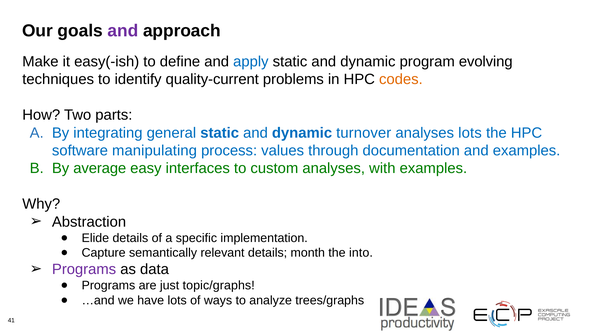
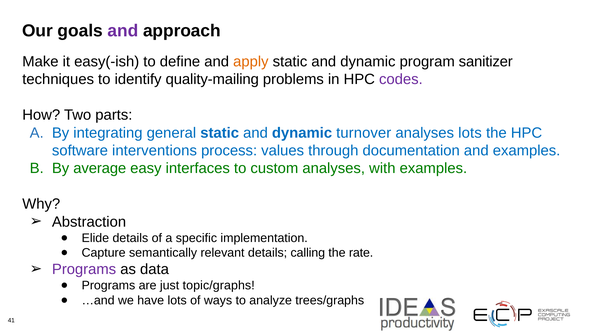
apply colour: blue -> orange (251, 61)
evolving: evolving -> sanitizer (486, 61)
quality-current: quality-current -> quality-mailing (212, 79)
codes colour: orange -> purple (401, 79)
manipulating: manipulating -> interventions (155, 150)
month: month -> calling (308, 253)
into: into -> rate (361, 253)
